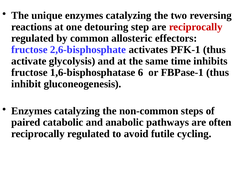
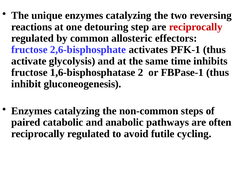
6: 6 -> 2 (141, 72)
